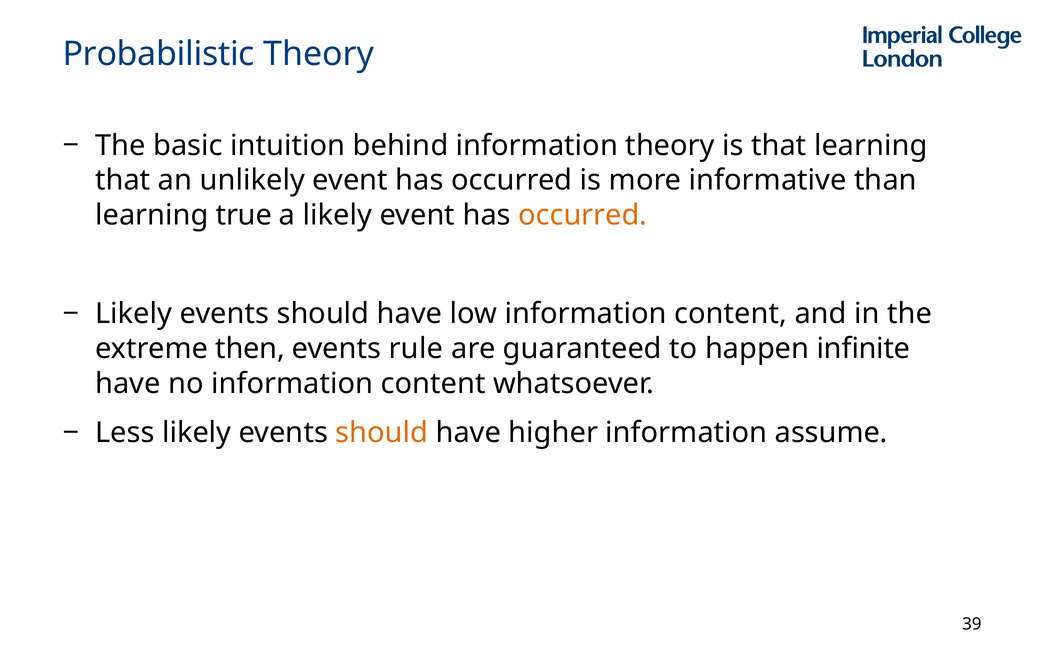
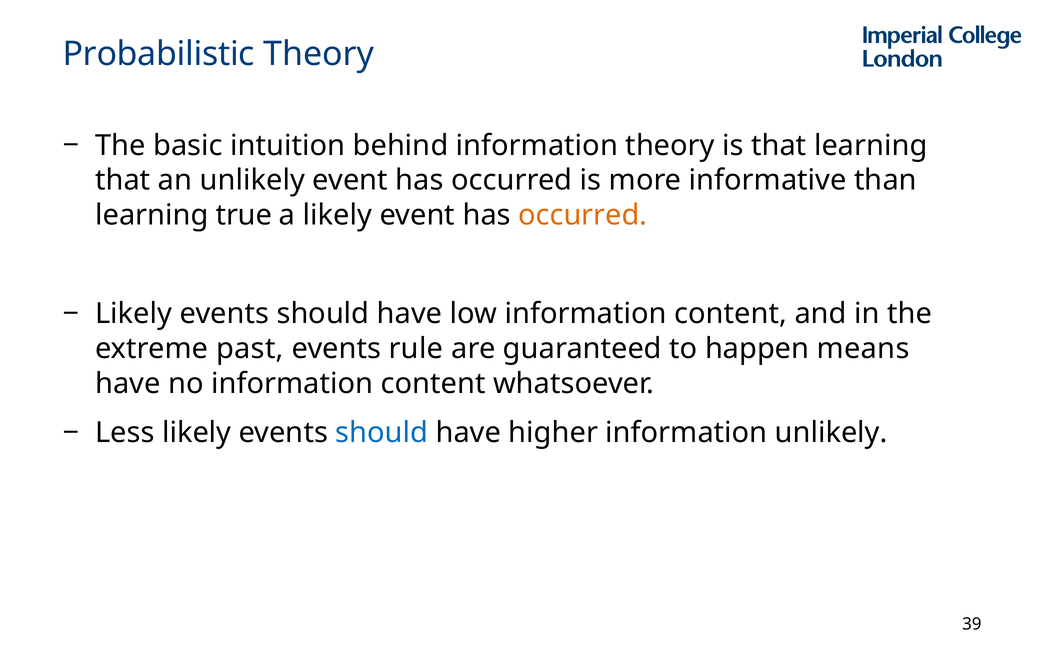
then: then -> past (250, 348)
inﬁnite: inﬁnite -> means (863, 348)
should colour: orange -> blue (382, 433)
information assume: assume -> unlikely (831, 433)
